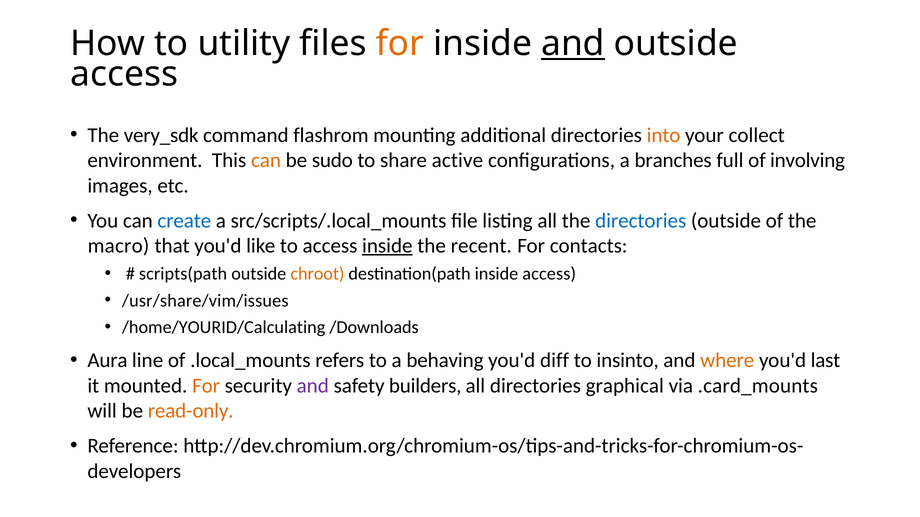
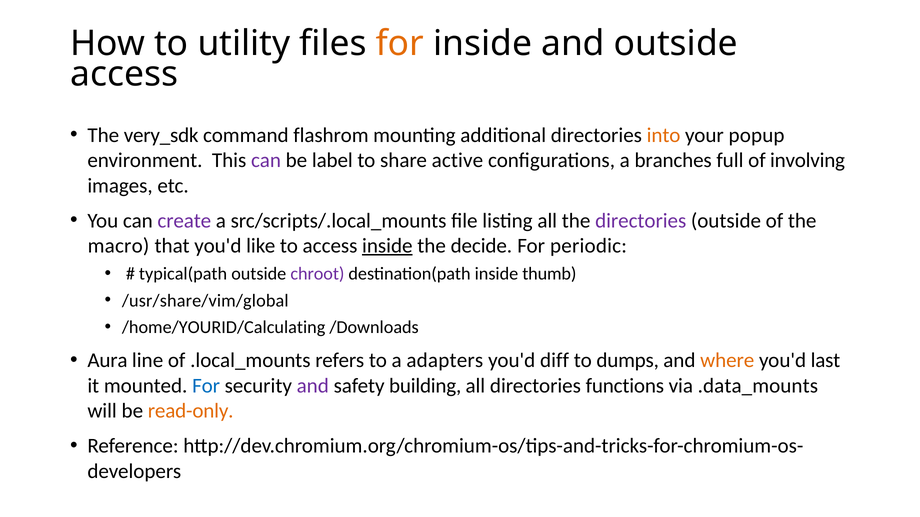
and underline: present -> none (573, 44)
collect: collect -> popup (757, 135)
can colour: orange -> purple (266, 161)
sudo: sudo -> label (332, 161)
create colour: blue -> purple (184, 221)
directories colour: blue -> purple (641, 221)
recent: recent -> decide (481, 246)
contacts: contacts -> periodic (589, 246)
scripts(path: scripts(path -> typical(path (183, 274)
chroot colour: orange -> purple (317, 274)
inside access: access -> thumb (549, 274)
/usr/share/vim/issues: /usr/share/vim/issues -> /usr/share/vim/global (205, 301)
behaving: behaving -> adapters (445, 361)
insinto: insinto -> dumps (628, 361)
For colour: orange -> blue (206, 386)
builders: builders -> building (425, 386)
graphical: graphical -> functions (625, 386)
.card_mounts: .card_mounts -> .data_mounts (758, 386)
